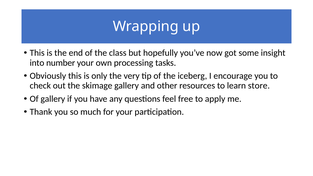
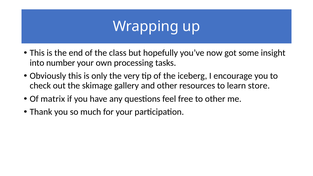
Of gallery: gallery -> matrix (53, 99)
to apply: apply -> other (215, 99)
